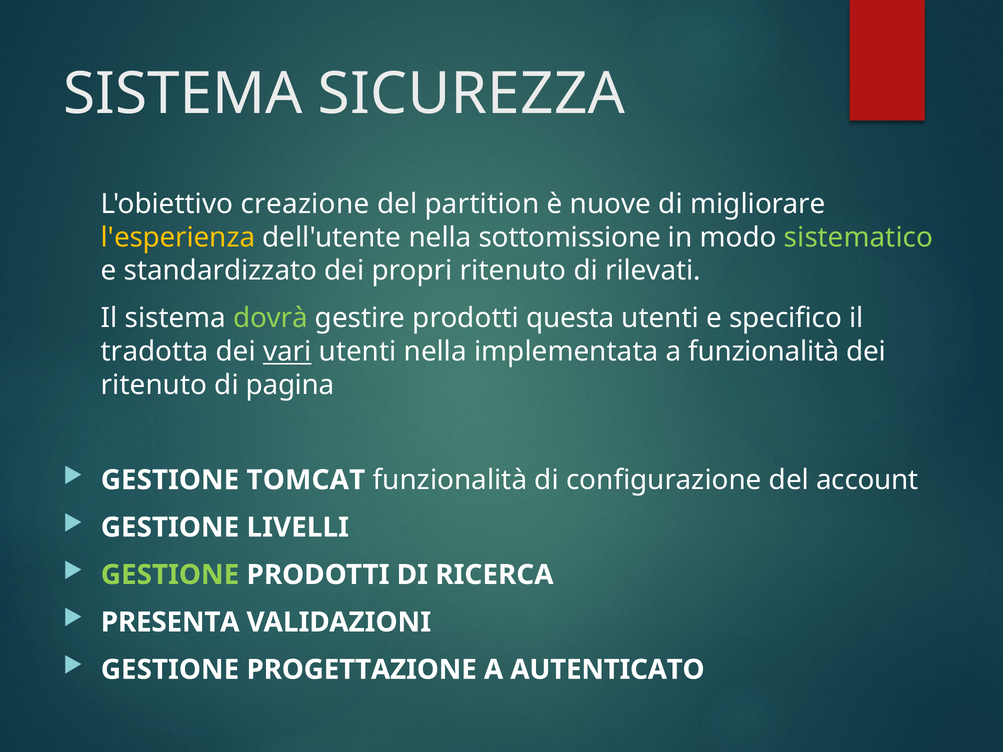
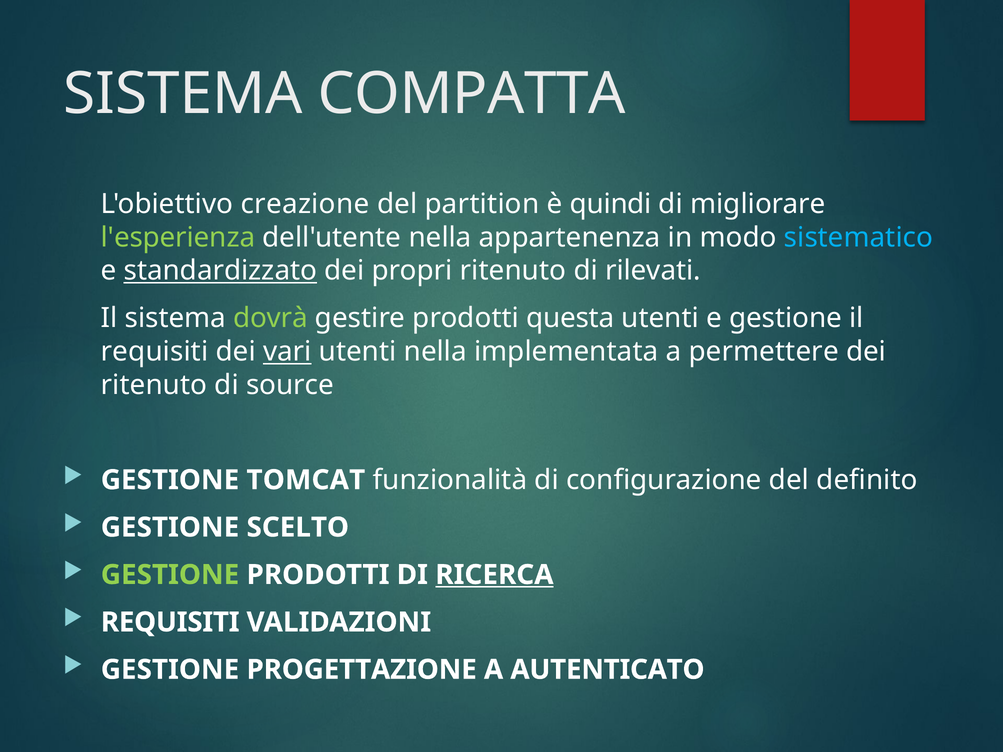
SICUREZZA: SICUREZZA -> COMPATTA (472, 94)
nuove: nuove -> quindi (611, 204)
l'esperienza colour: yellow -> light green (178, 237)
sottomissione: sottomissione -> appartenenza (570, 237)
sistematico colour: light green -> light blue (858, 237)
standardizzato underline: none -> present (220, 271)
e specifico: specifico -> gestione (786, 318)
tradotta: tradotta -> requisiti (155, 352)
a funzionalità: funzionalità -> permettere (764, 352)
pagina: pagina -> source (290, 385)
account: account -> definito (867, 480)
LIVELLI: LIVELLI -> SCELTO (298, 528)
RICERCA underline: none -> present (494, 575)
PRESENTA: PRESENTA -> REQUISITI (170, 622)
